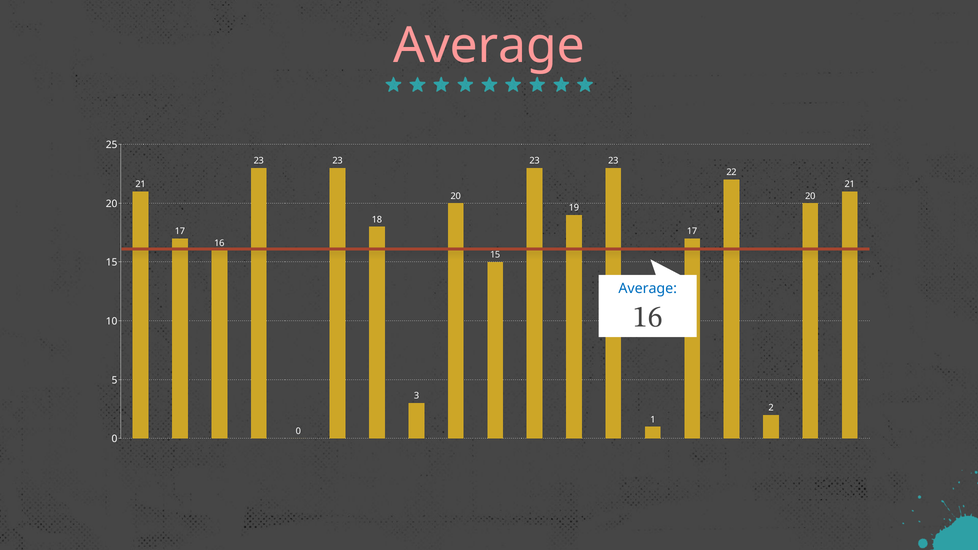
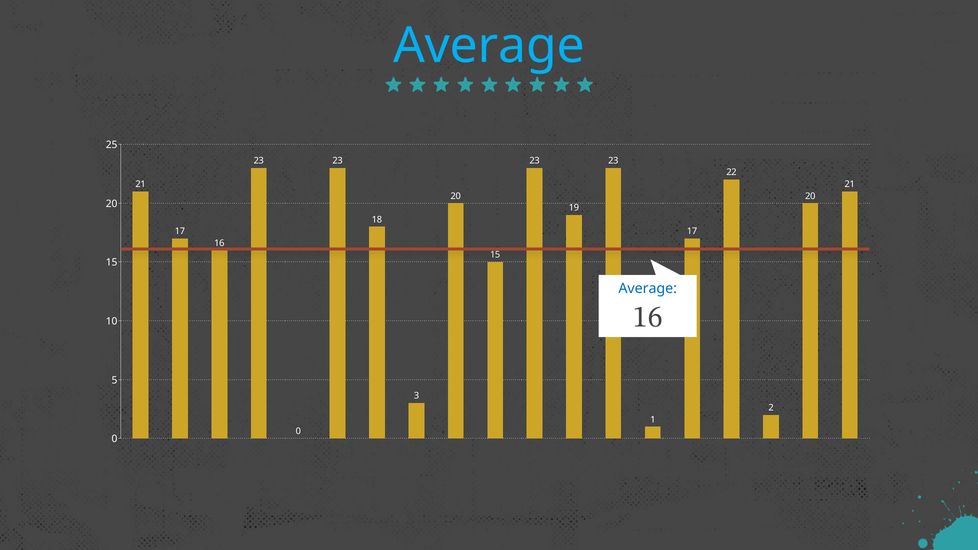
Average colour: pink -> light blue (489, 46)
